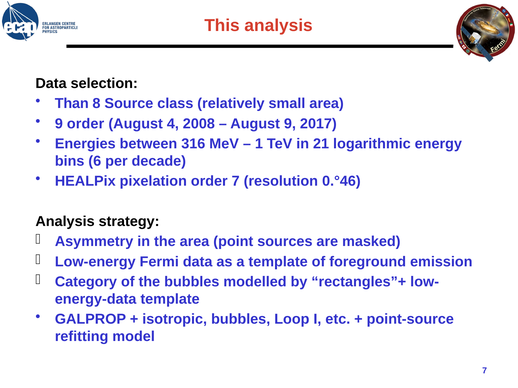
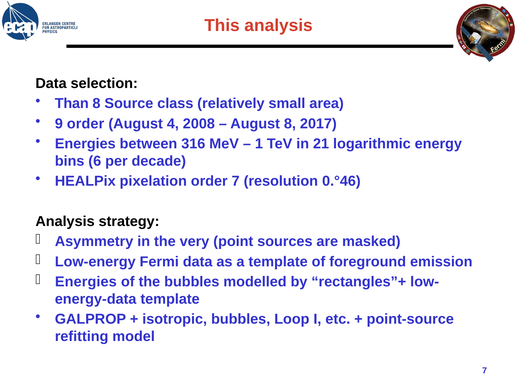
August 9: 9 -> 8 (290, 124)
the area: area -> very (194, 242)
Category: Category -> Energies (86, 282)
